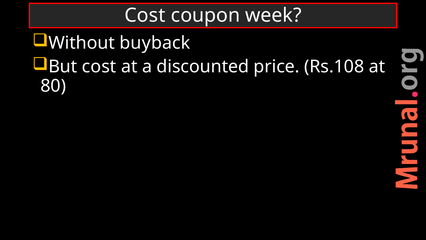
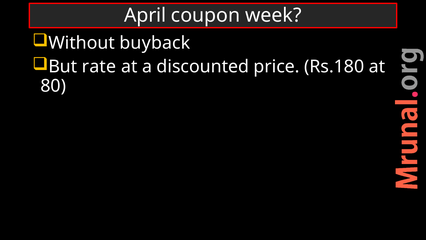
Cost: Cost -> April (145, 15)
But cost: cost -> rate (99, 67)
Rs.108: Rs.108 -> Rs.180 (334, 67)
